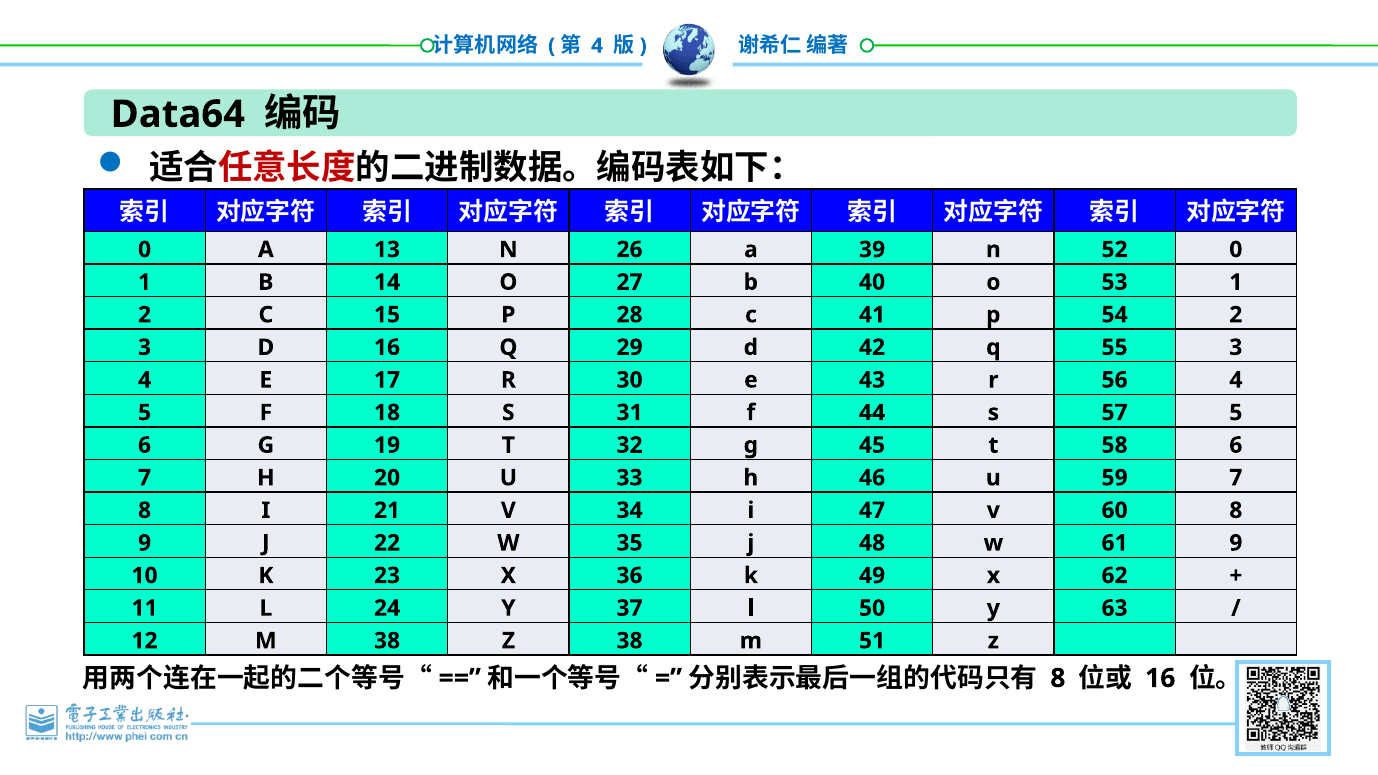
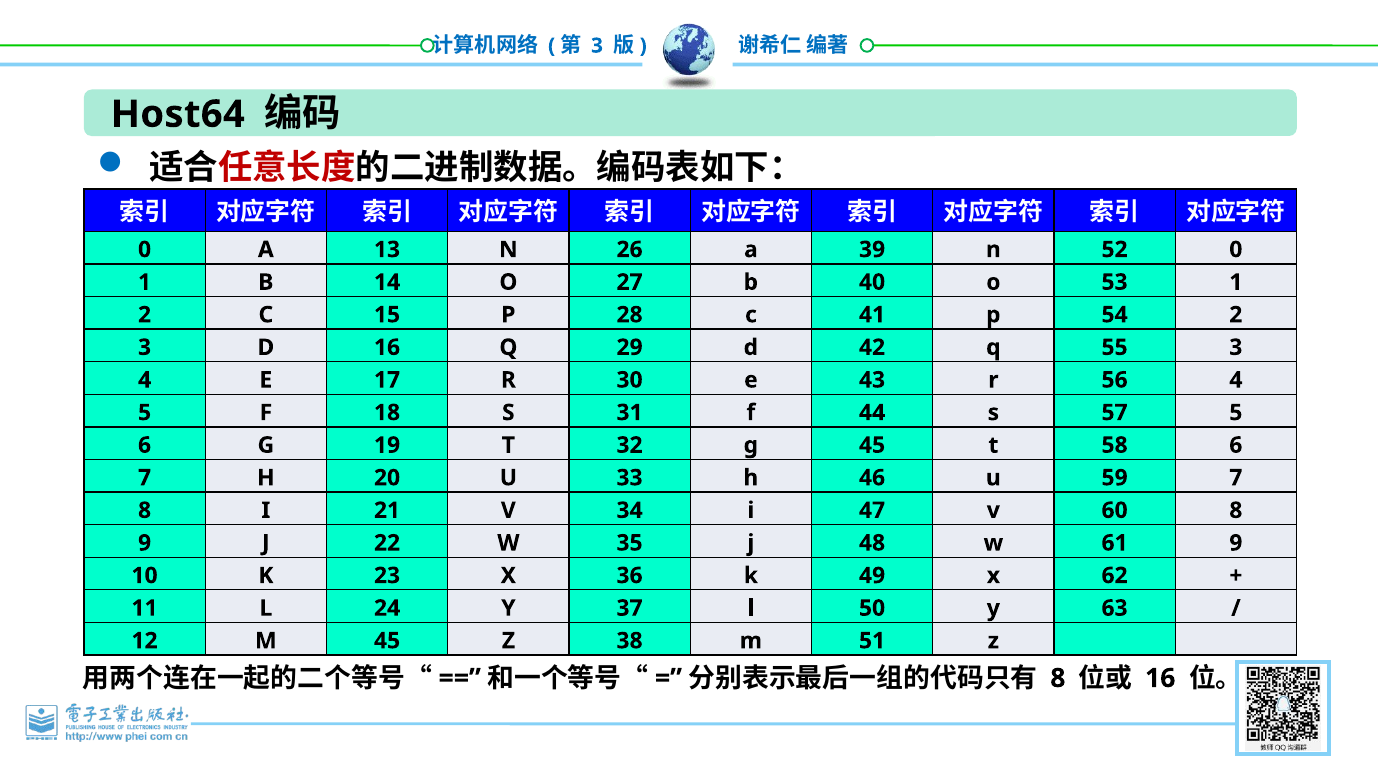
4: 4 -> 3 (597, 46)
Data64: Data64 -> Host64 (178, 114)
M 38: 38 -> 45 (387, 641)
